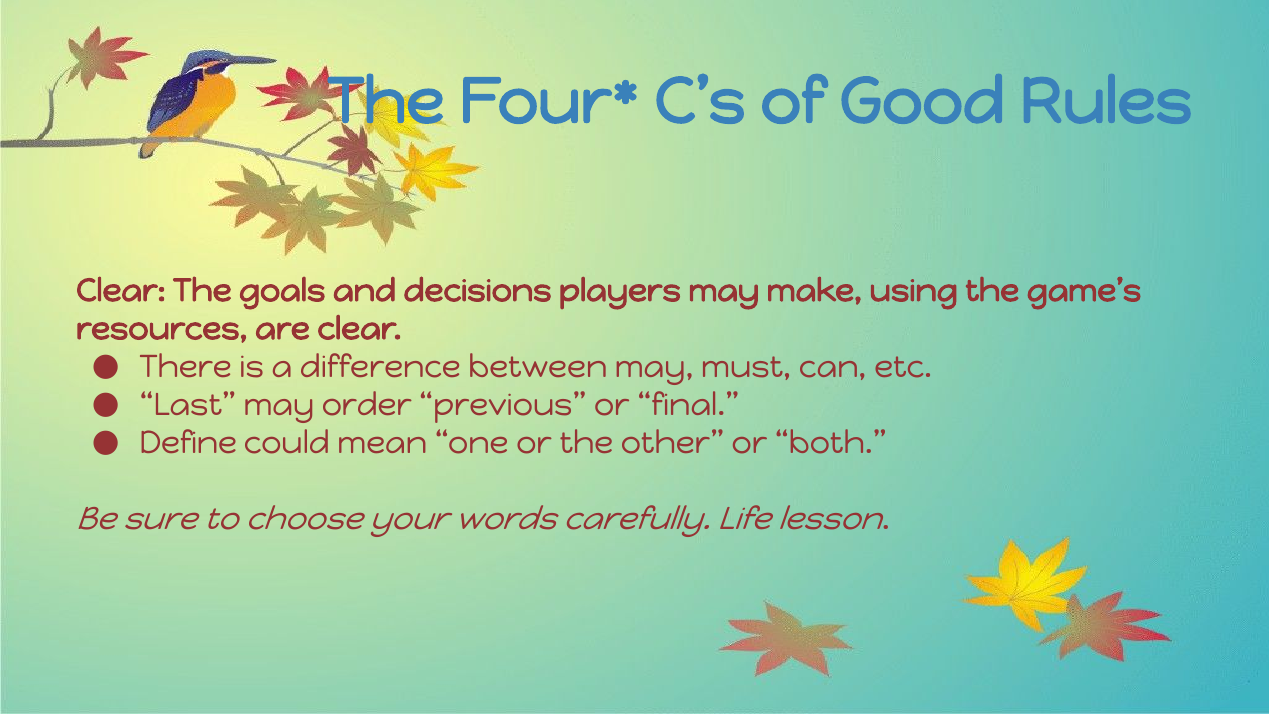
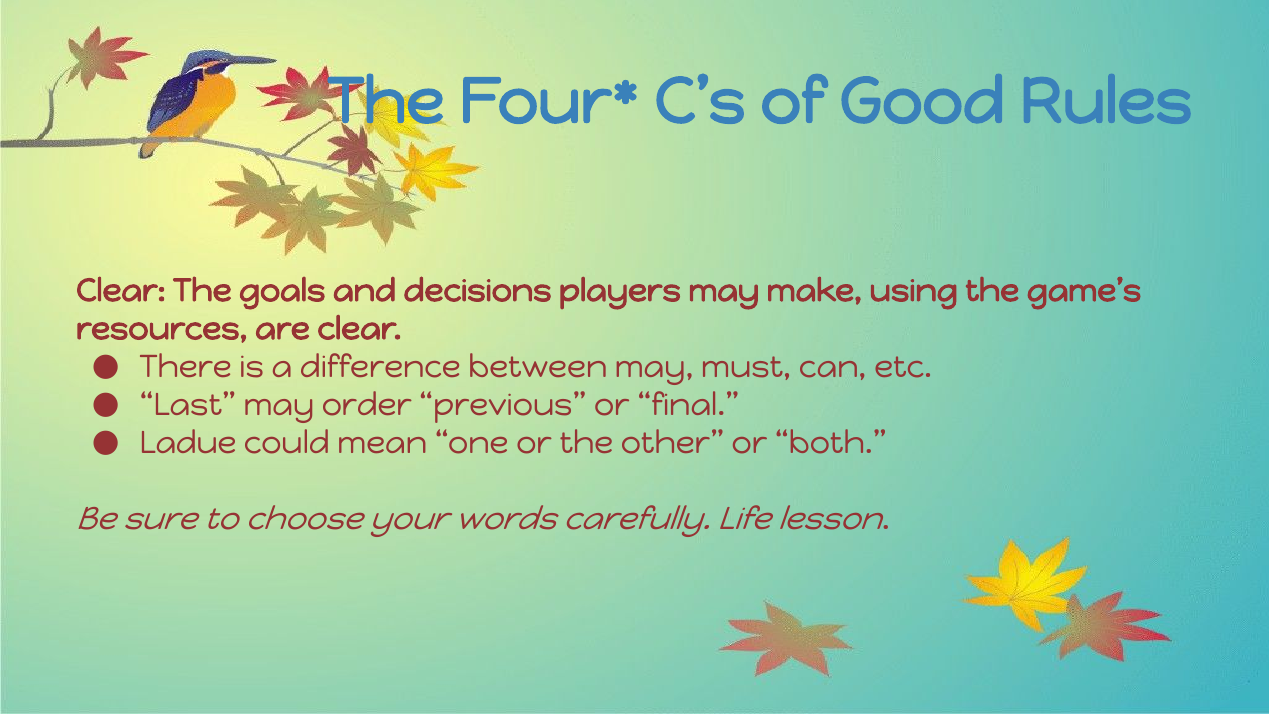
Define: Define -> Ladue (188, 443)
